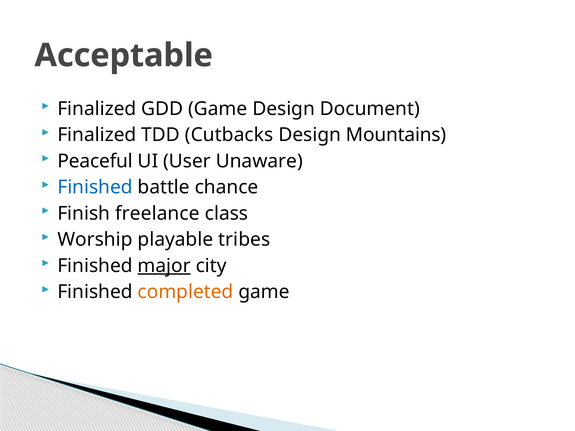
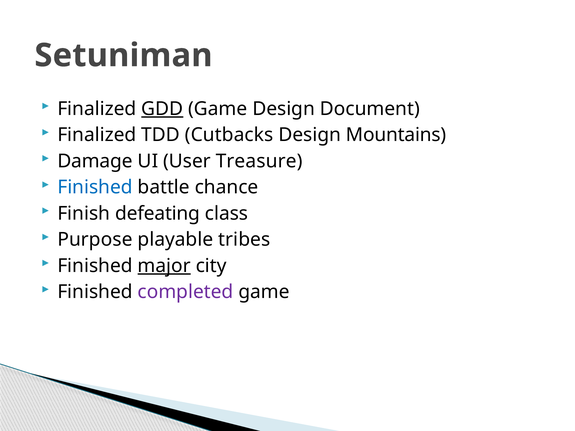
Acceptable: Acceptable -> Setuniman (123, 55)
GDD underline: none -> present (162, 109)
Peaceful: Peaceful -> Damage (95, 161)
Unaware: Unaware -> Treasure (259, 161)
freelance: freelance -> defeating (158, 214)
Worship: Worship -> Purpose (95, 240)
completed colour: orange -> purple (185, 292)
